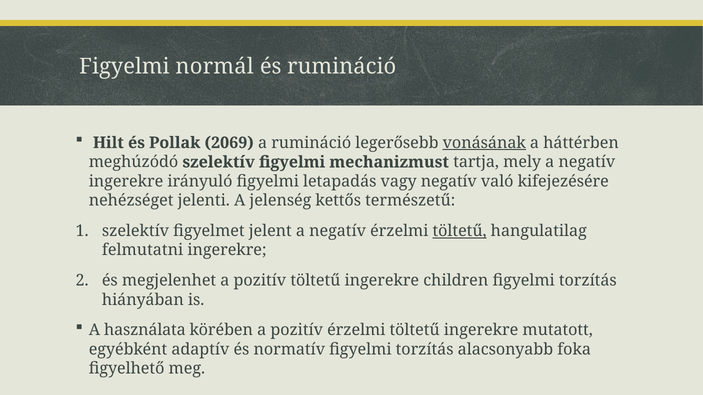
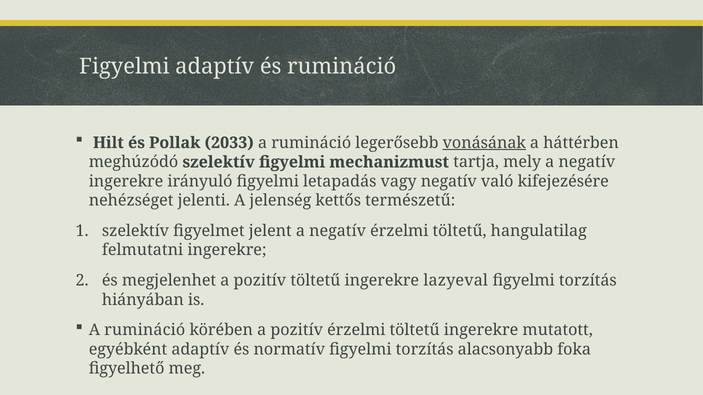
Figyelmi normál: normál -> adaptív (215, 66)
2069: 2069 -> 2033 (229, 143)
töltetű underline: present -> none (460, 231)
children: children -> lazyeval (456, 281)
használata: használata -> rumináció (145, 330)
